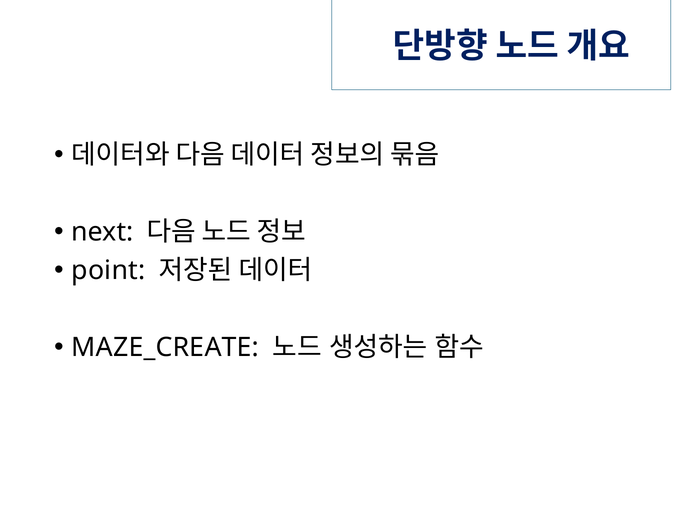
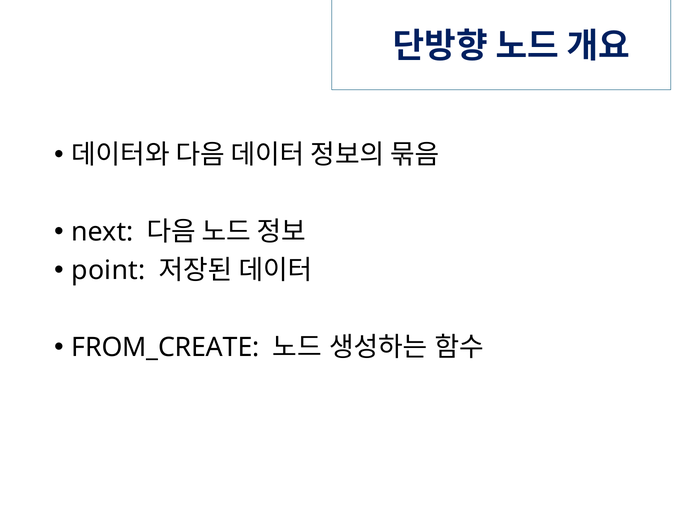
MAZE_CREATE: MAZE_CREATE -> FROM_CREATE (165, 347)
